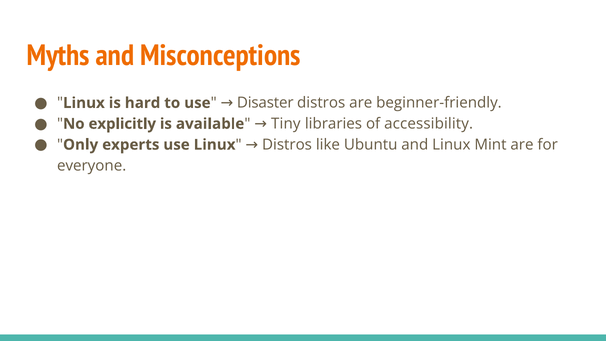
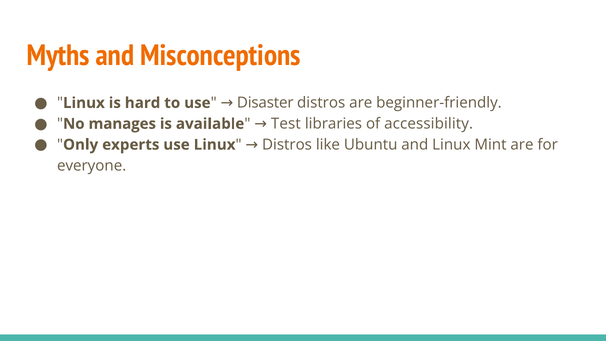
explicitly: explicitly -> manages (122, 124)
Tiny: Tiny -> Test (286, 124)
